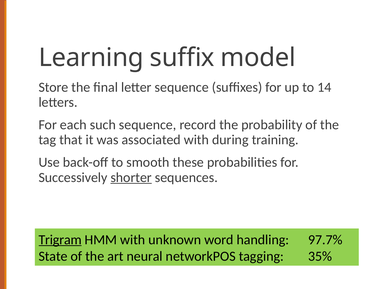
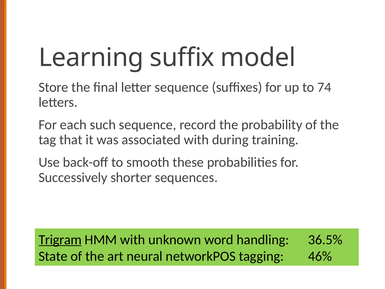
14: 14 -> 74 (324, 87)
shorter underline: present -> none (131, 177)
97.7%: 97.7% -> 36.5% (325, 240)
35%: 35% -> 46% (320, 256)
